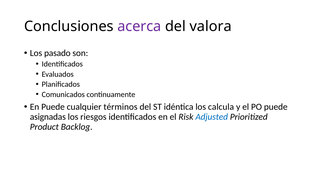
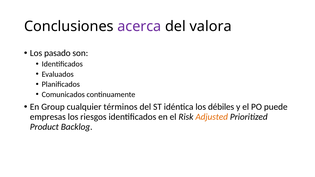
En Puede: Puede -> Group (53, 107)
calcula: calcula -> débiles (221, 107)
asignadas: asignadas -> empresas (48, 117)
Adjusted colour: blue -> orange (212, 117)
